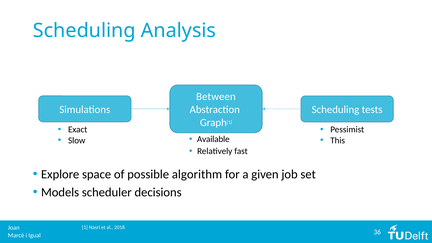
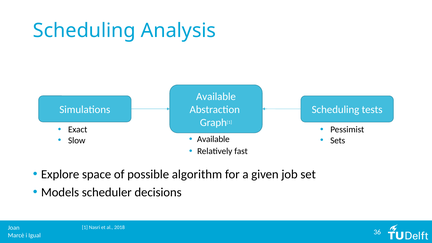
Between: Between -> Available (216, 97)
This: This -> Sets (338, 140)
